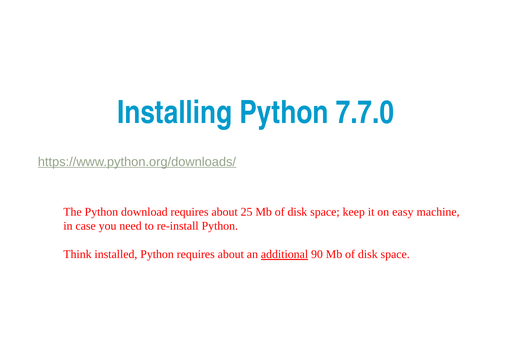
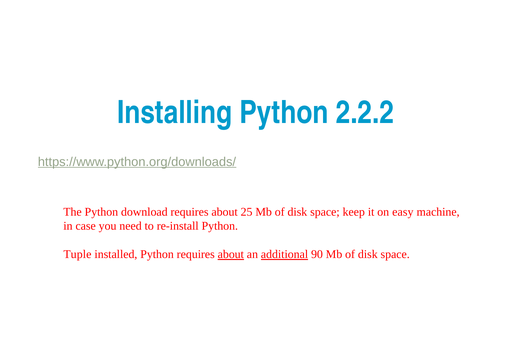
7.7.0: 7.7.0 -> 2.2.2 (365, 113)
Think: Think -> Tuple (77, 255)
about underline: none -> present (231, 255)
